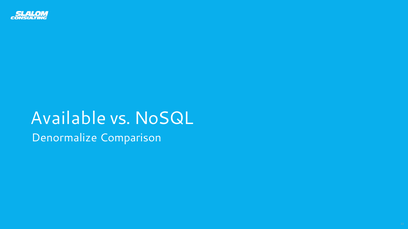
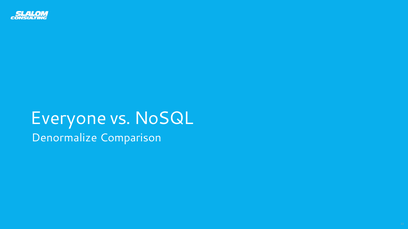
Available: Available -> Everyone (68, 119)
